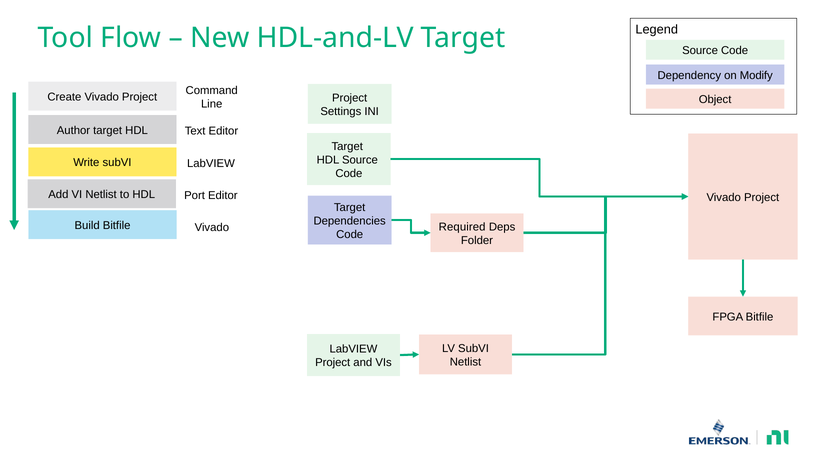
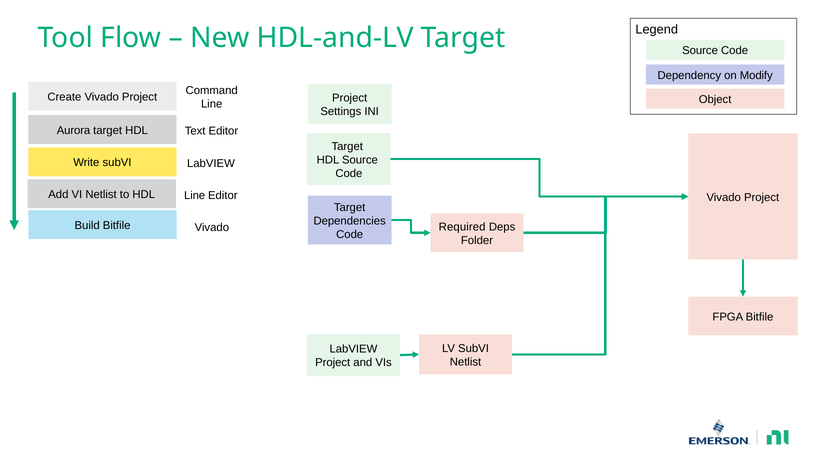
Author: Author -> Aurora (74, 130)
HDL Port: Port -> Line (195, 195)
